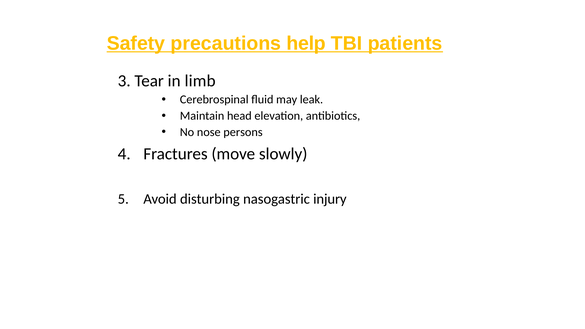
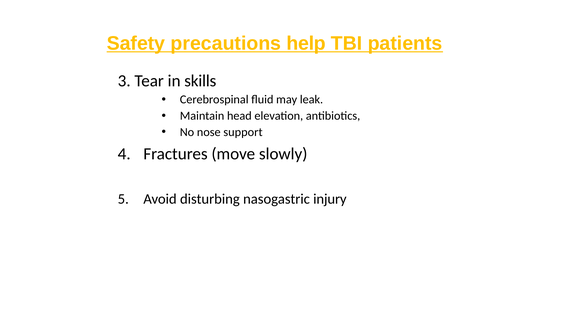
limb: limb -> skills (200, 81)
persons: persons -> support (243, 132)
